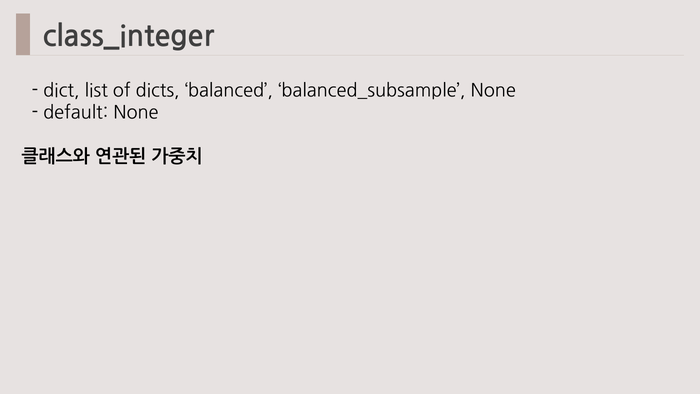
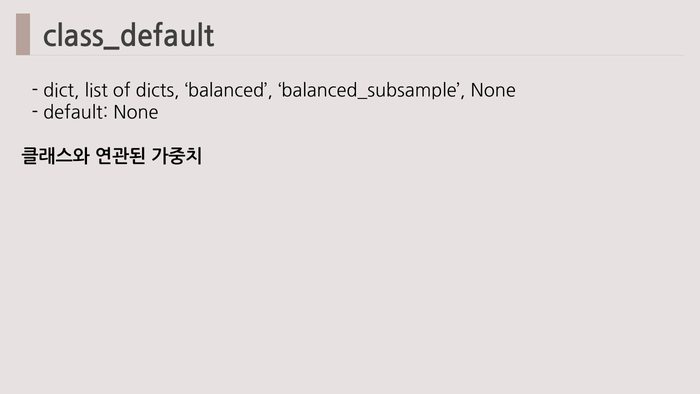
class_integer: class_integer -> class_default (129, 37)
